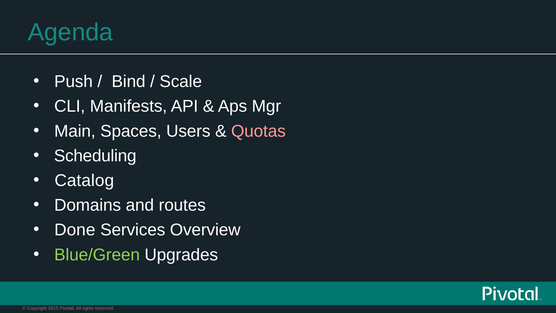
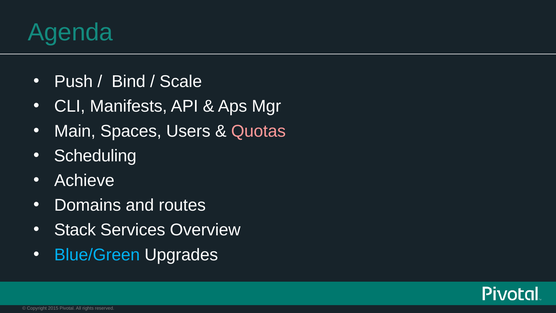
Catalog: Catalog -> Achieve (84, 180)
Done: Done -> Stack (75, 230)
Blue/Green colour: light green -> light blue (97, 255)
